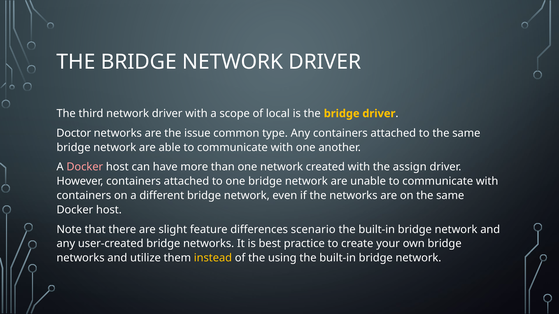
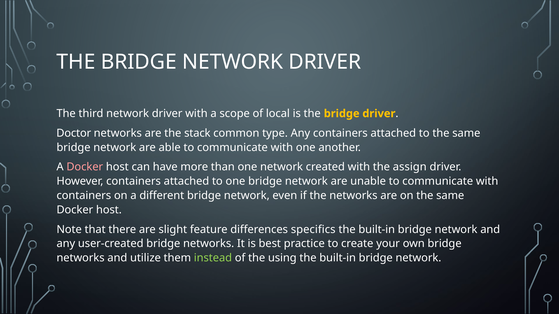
issue: issue -> stack (197, 133)
scenario: scenario -> specifics (313, 230)
instead colour: yellow -> light green (213, 258)
